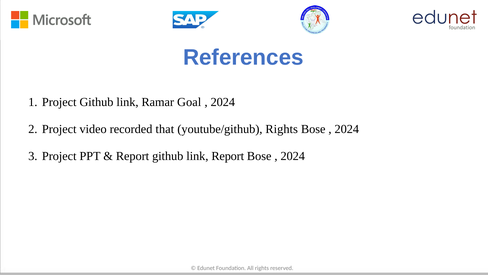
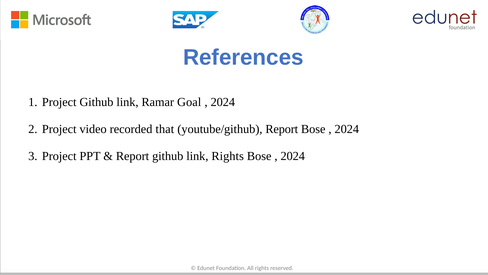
youtube/github Rights: Rights -> Report (282, 129)
link Report: Report -> Rights (228, 156)
